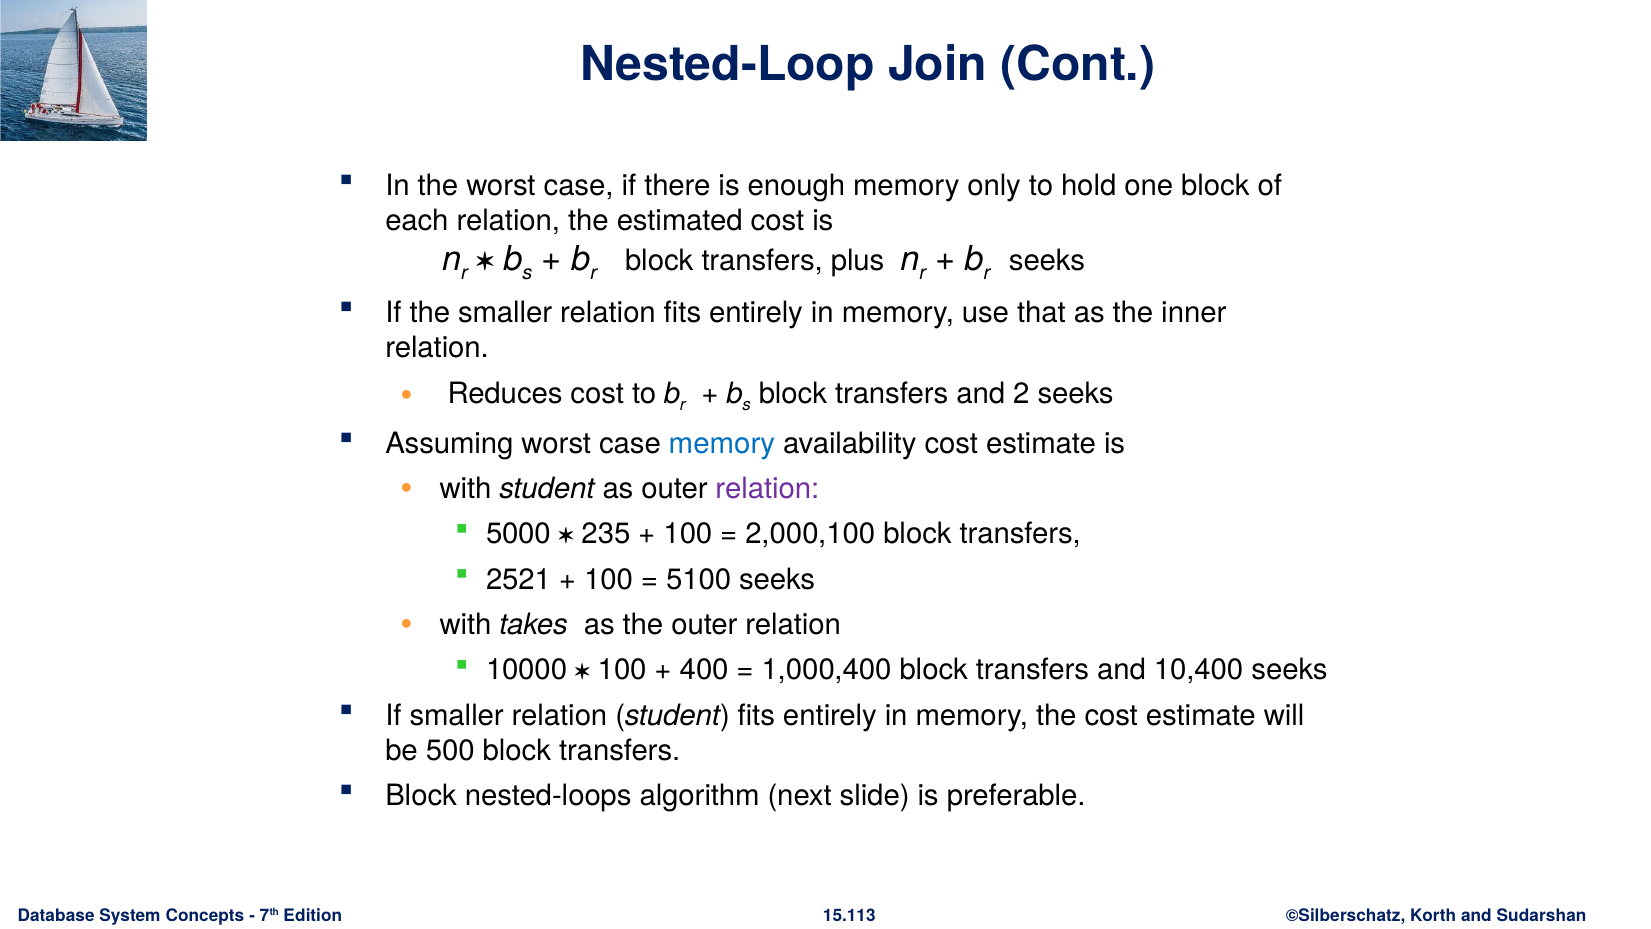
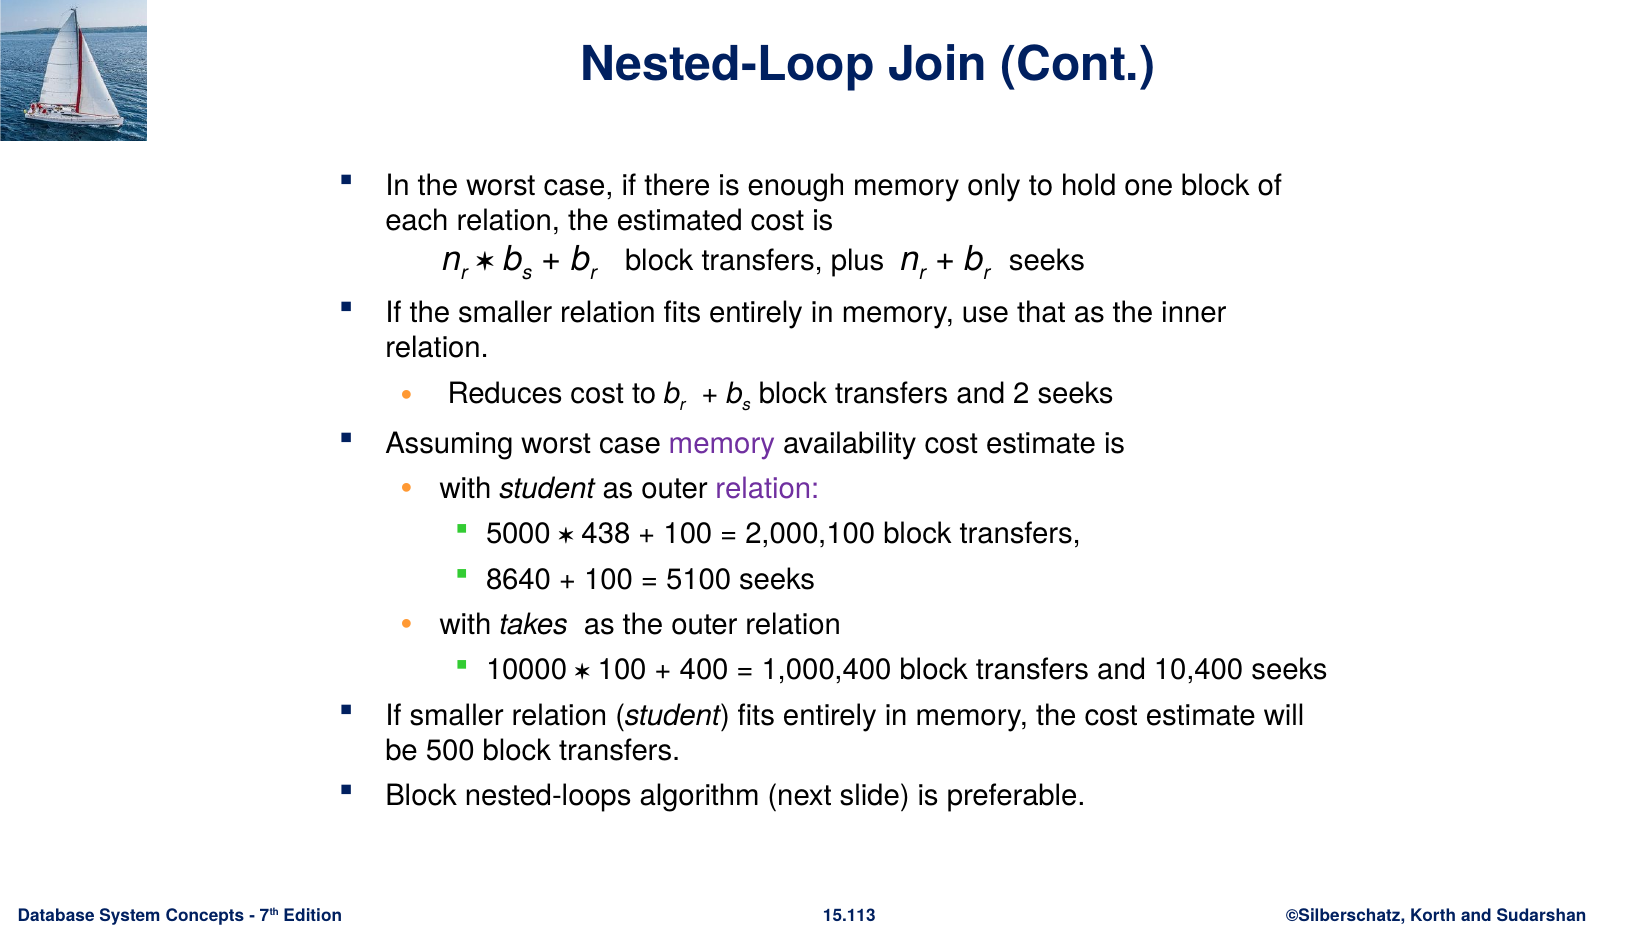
memory colour: blue -> purple (722, 443)
235: 235 -> 438 (606, 534)
2521: 2521 -> 8640 (518, 579)
